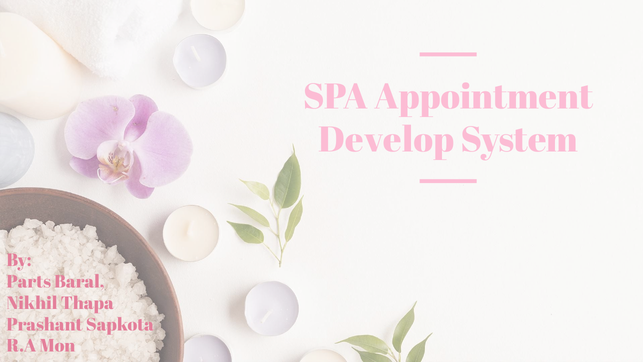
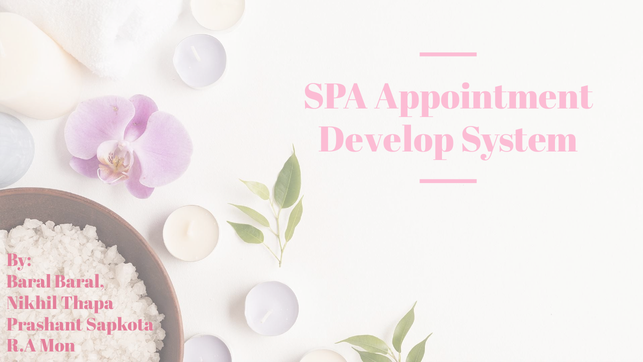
Parts: Parts -> Baral (29, 281)
